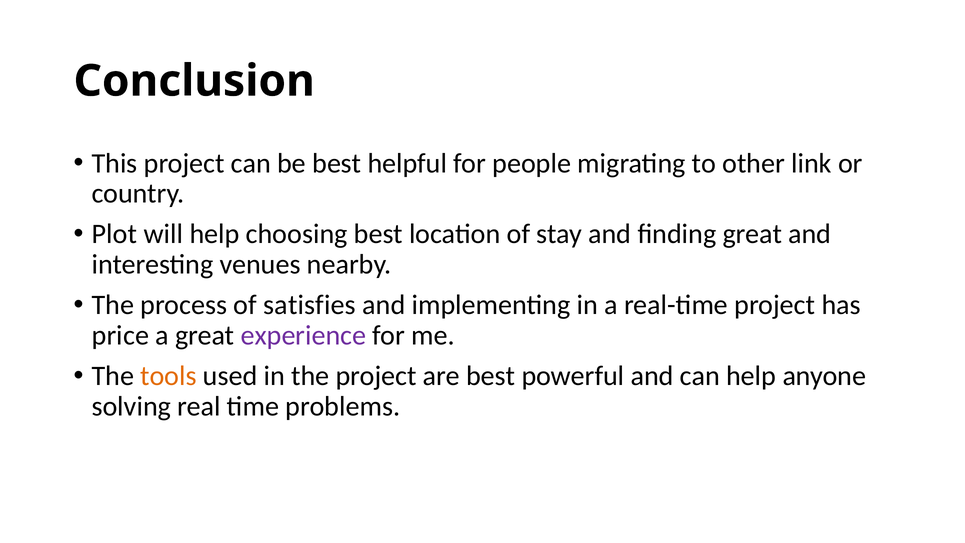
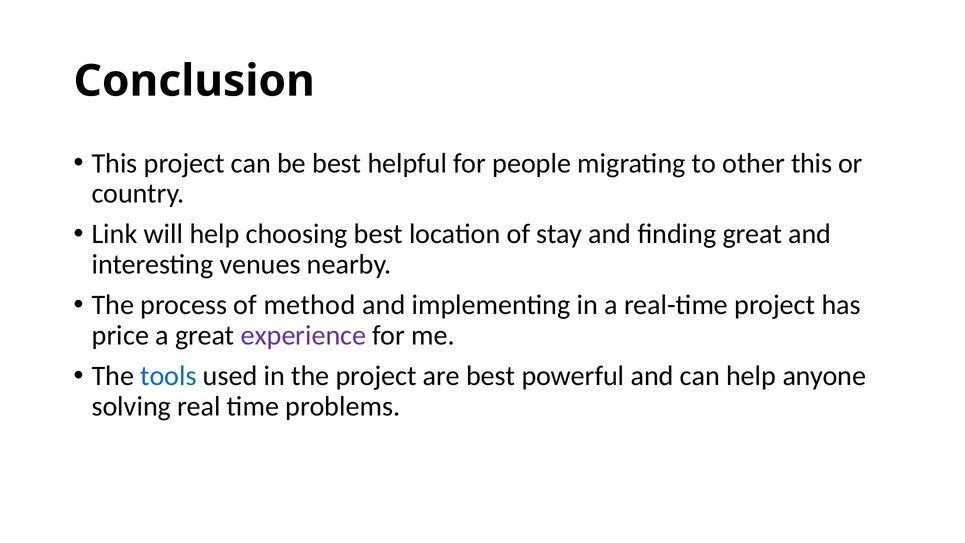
other link: link -> this (812, 163)
Plot: Plot -> Link (115, 234)
satisfies: satisfies -> method (310, 305)
tools colour: orange -> blue (169, 376)
